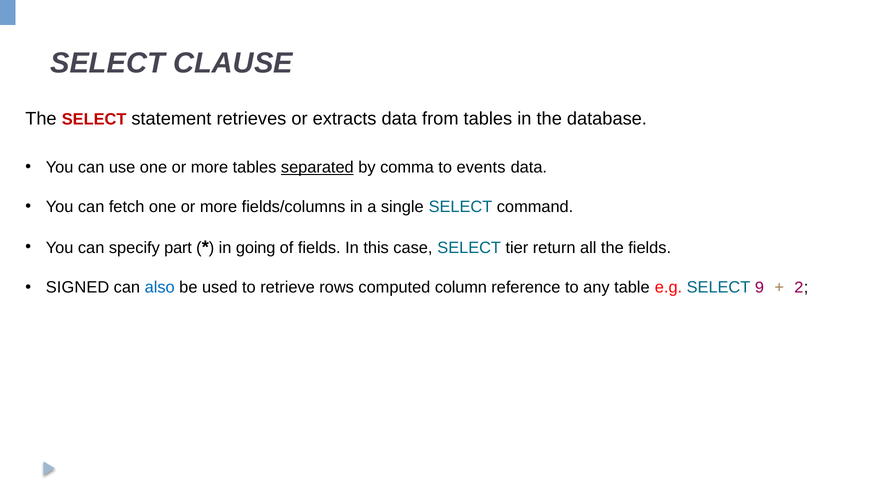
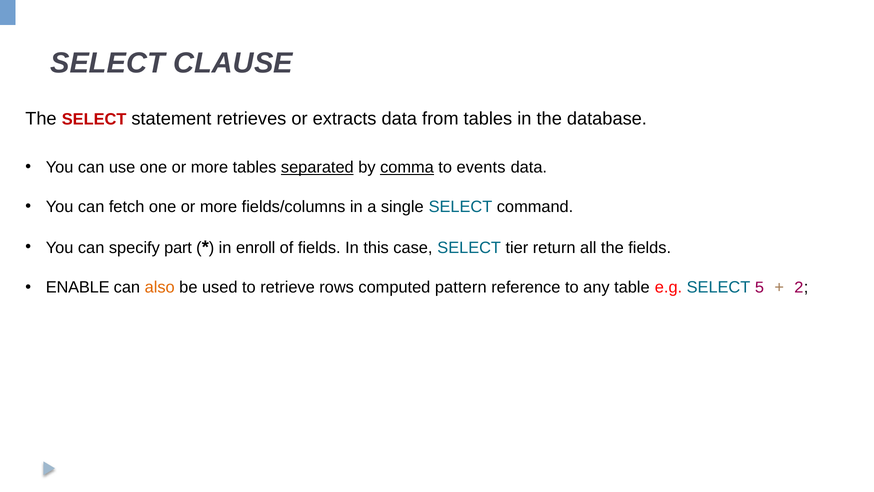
comma underline: none -> present (407, 167)
going: going -> enroll (256, 248)
SIGNED: SIGNED -> ENABLE (78, 287)
also colour: blue -> orange (160, 287)
column: column -> pattern (461, 287)
9: 9 -> 5 (760, 287)
